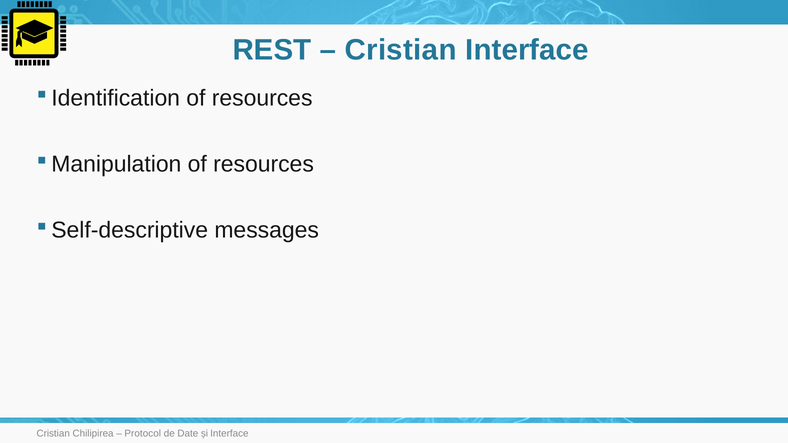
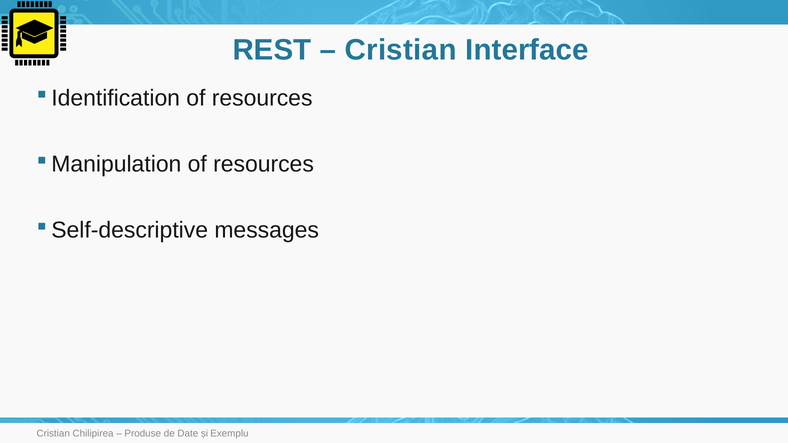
Protocol: Protocol -> Produse (143, 434)
și Interface: Interface -> Exemplu (229, 434)
